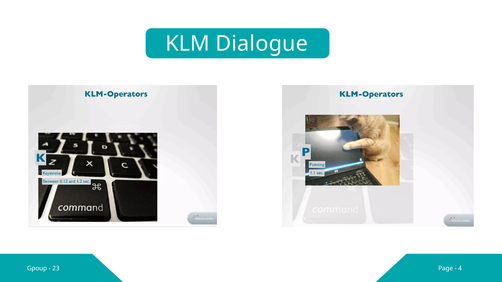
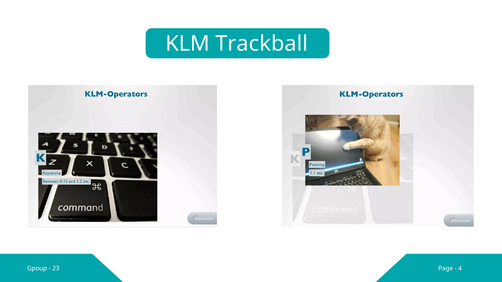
Dialogue: Dialogue -> Trackball (262, 44)
